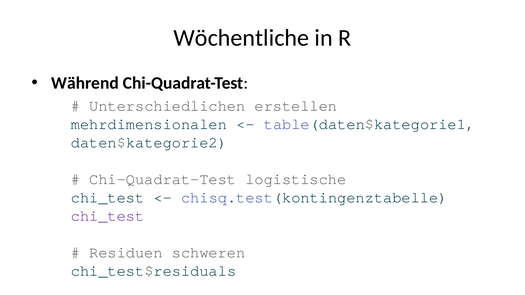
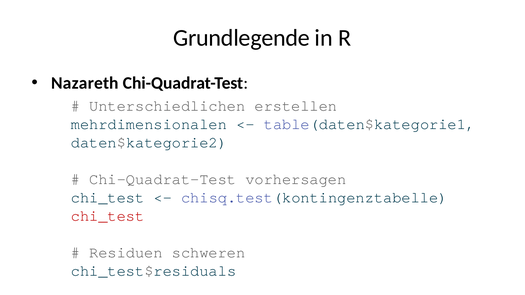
Wöchentliche: Wöchentliche -> Grundlegende (242, 38)
Während: Während -> Nazareth (85, 83)
logistische: logistische -> vorhersagen (296, 179)
chi_test colour: purple -> red (108, 216)
